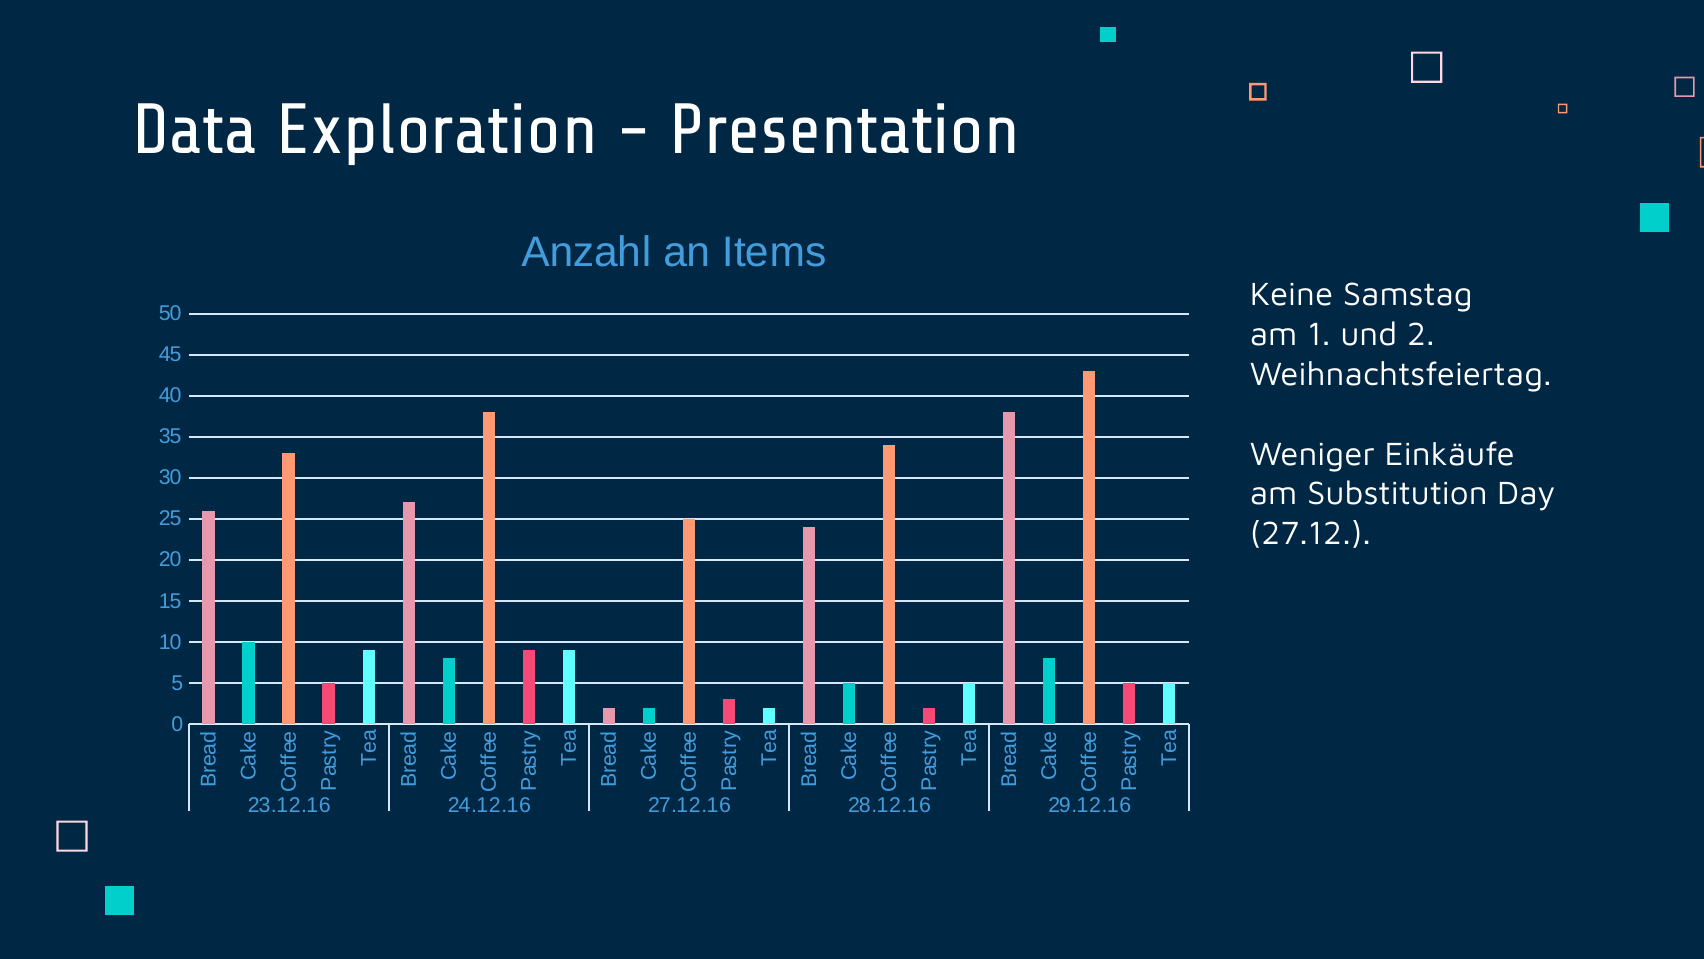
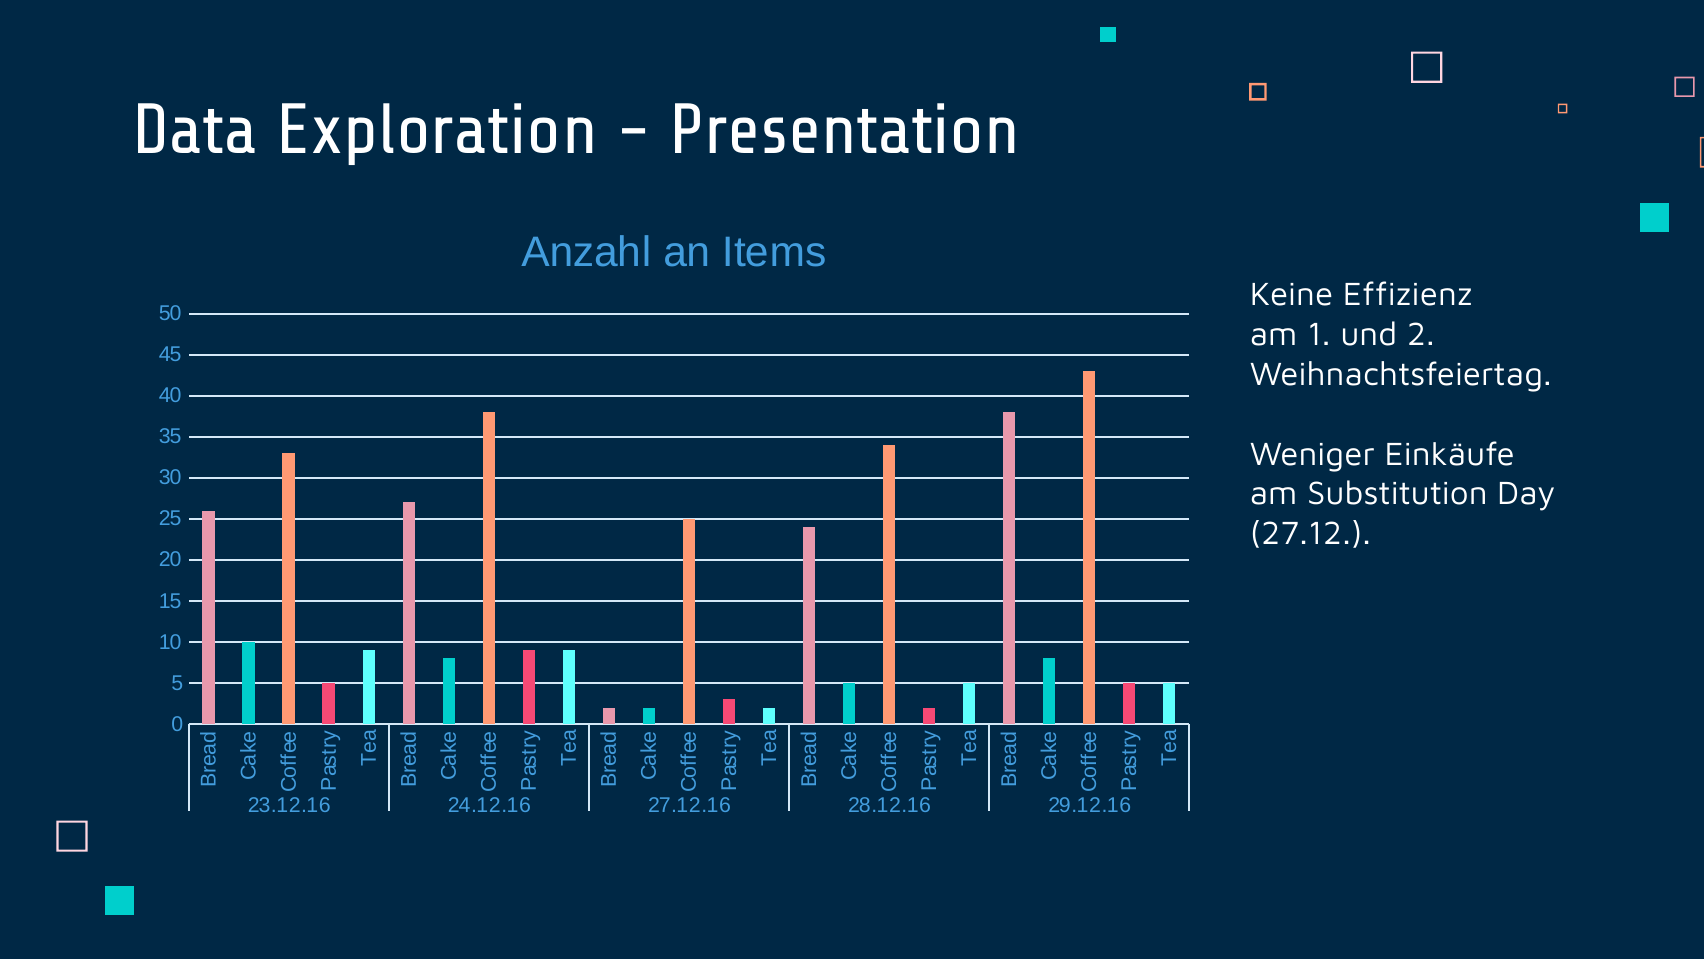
Samstag: Samstag -> Effizienz (1408, 295)
